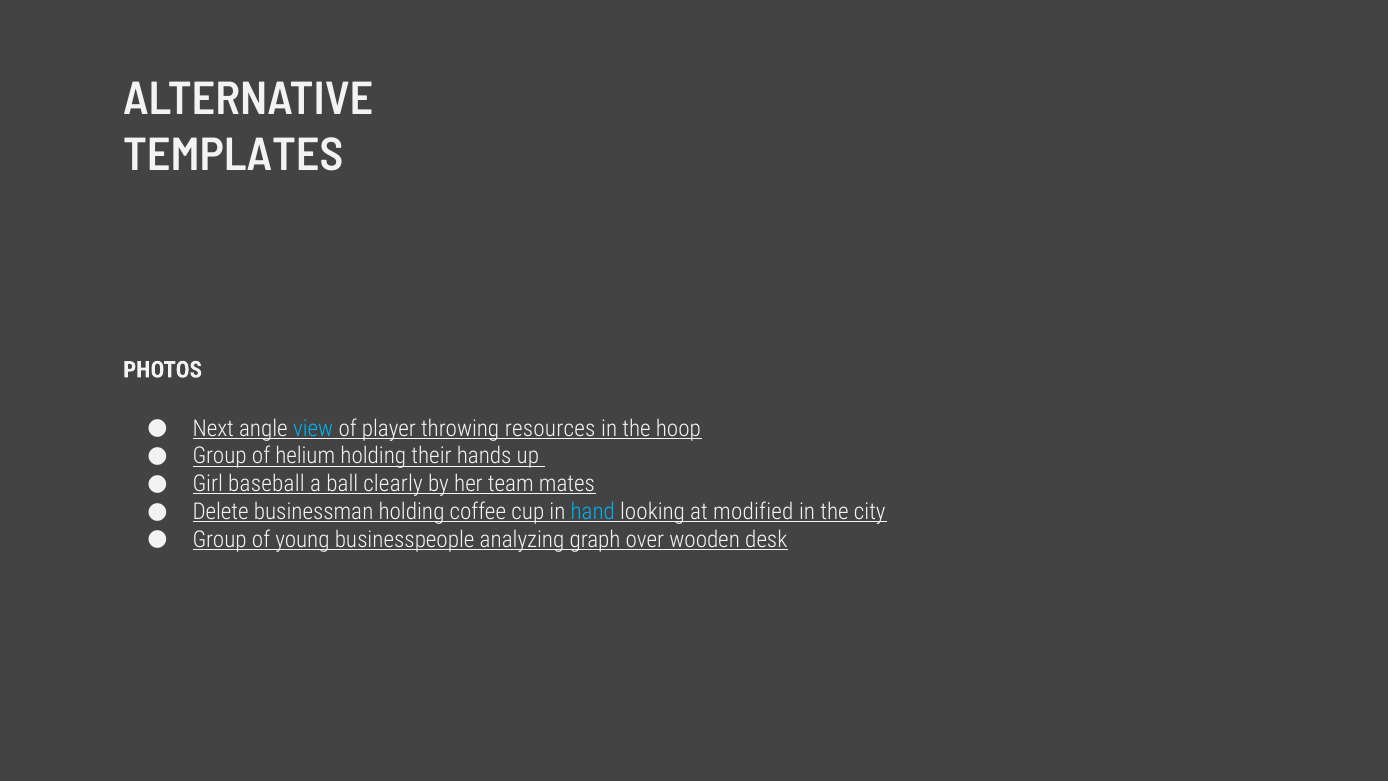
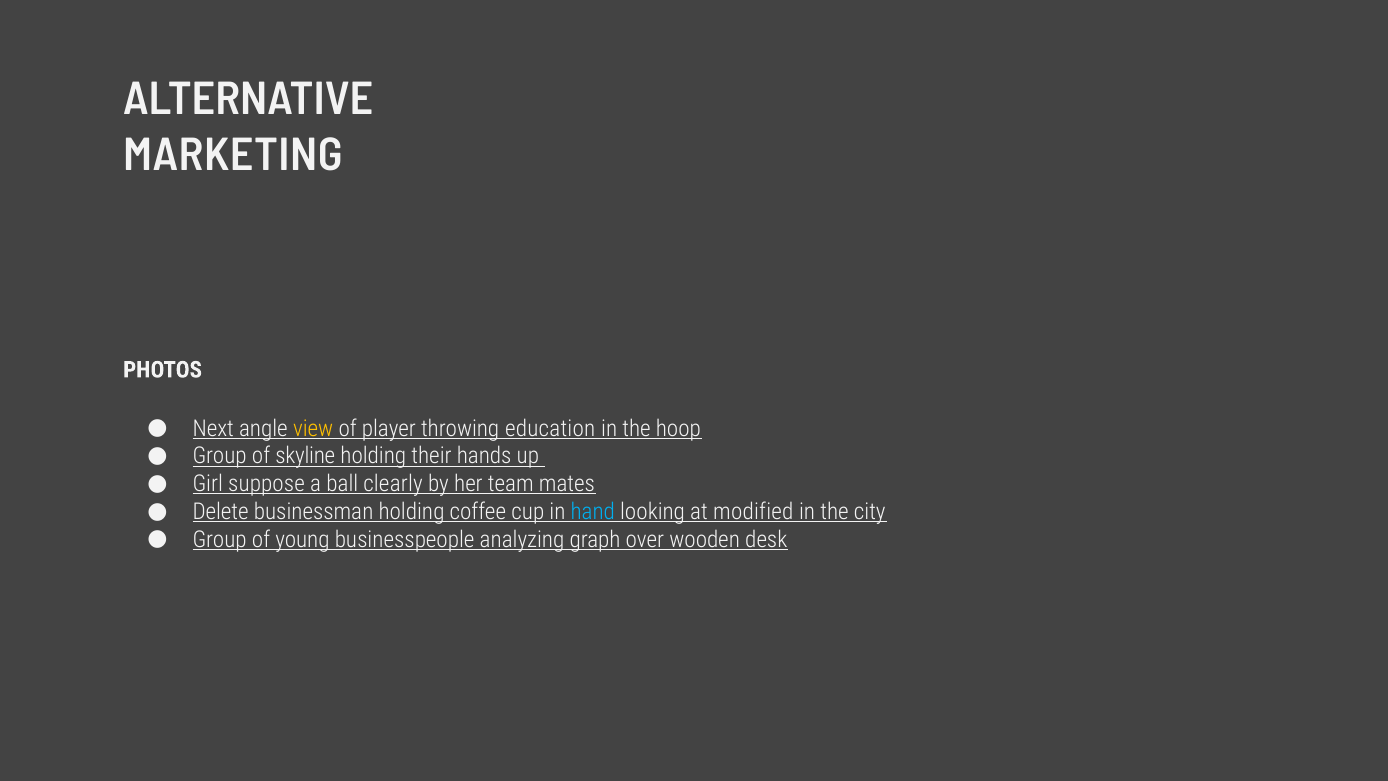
TEMPLATES: TEMPLATES -> MARKETING (233, 155)
view colour: light blue -> yellow (313, 428)
resources: resources -> education (550, 428)
helium: helium -> skyline (305, 456)
baseball: baseball -> suppose (267, 484)
